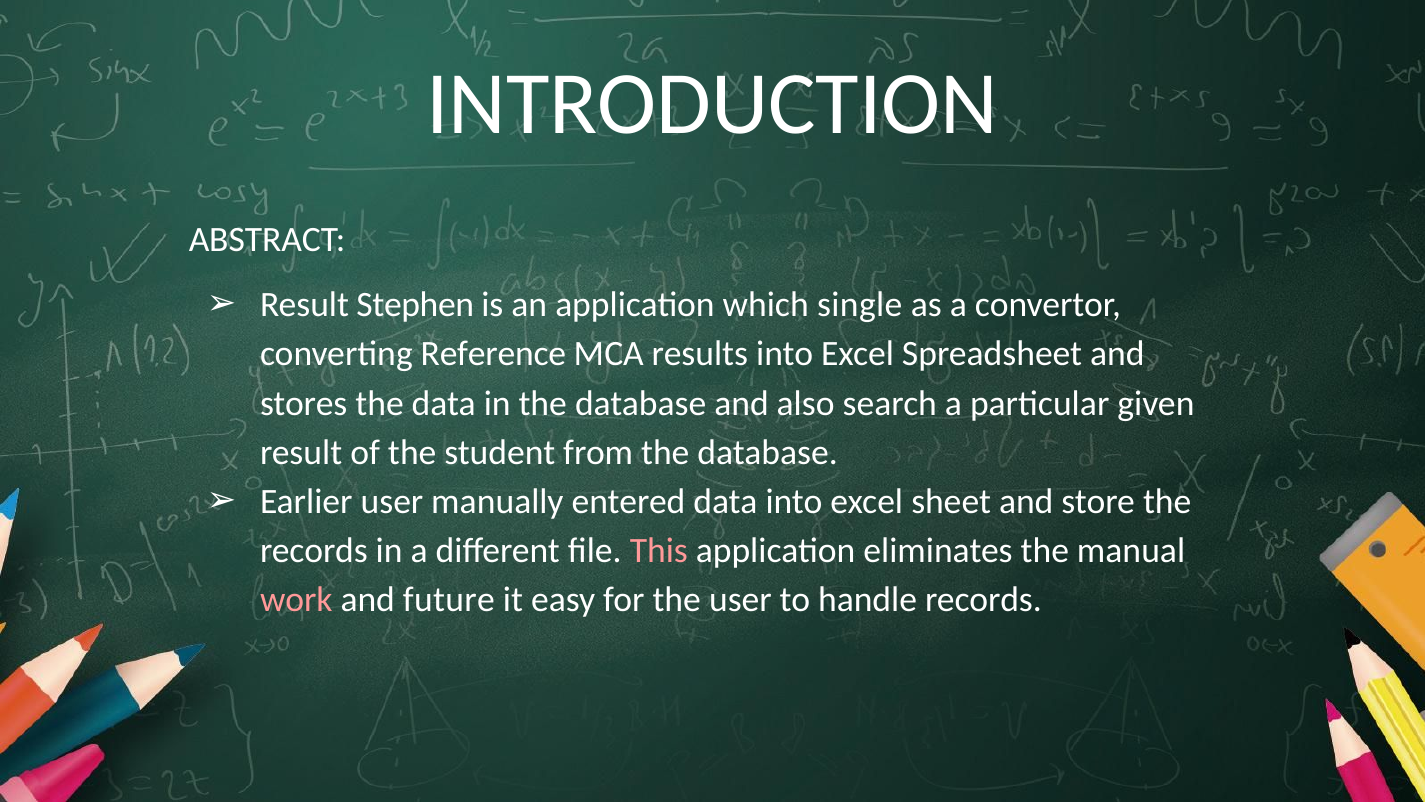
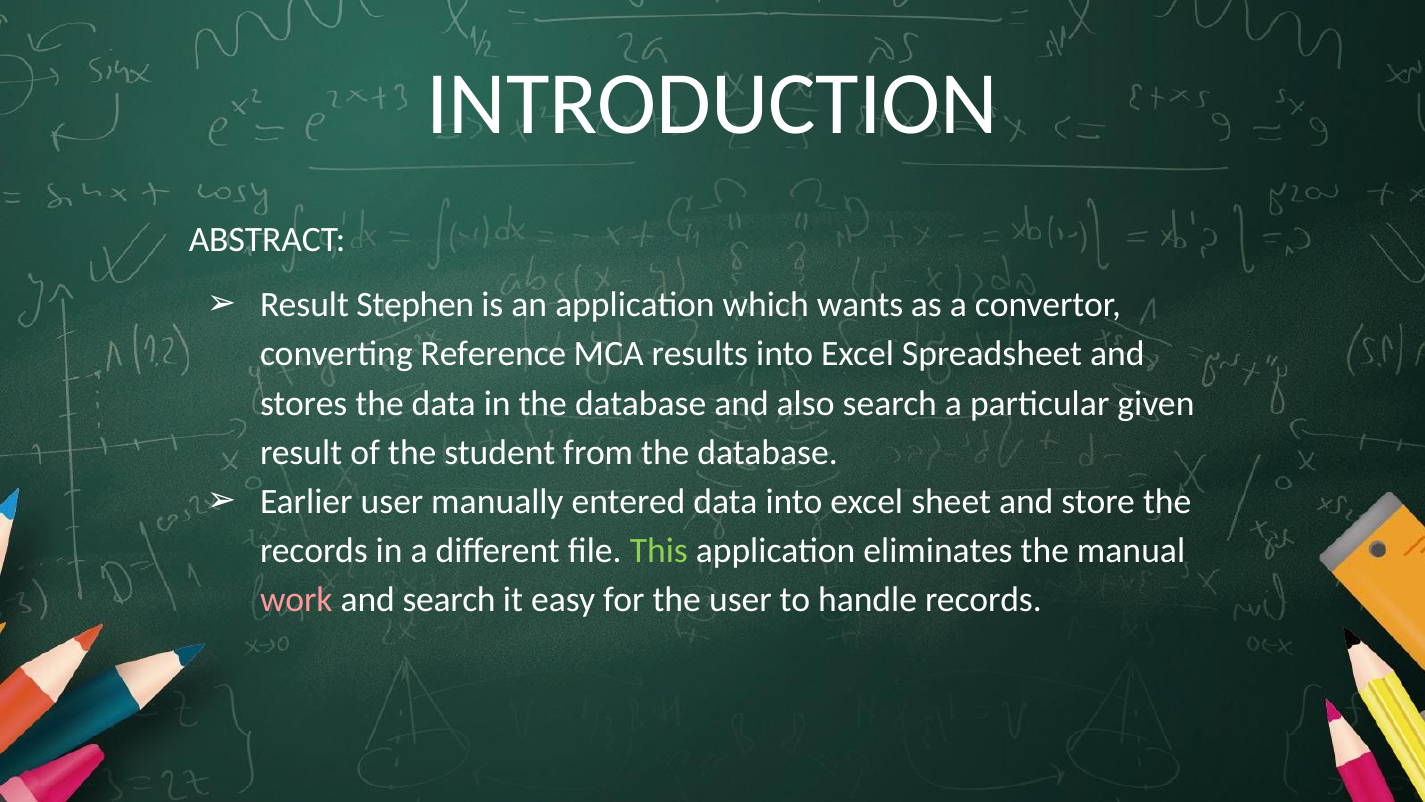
single: single -> wants (860, 305)
This colour: pink -> light green (659, 551)
and future: future -> search (449, 600)
